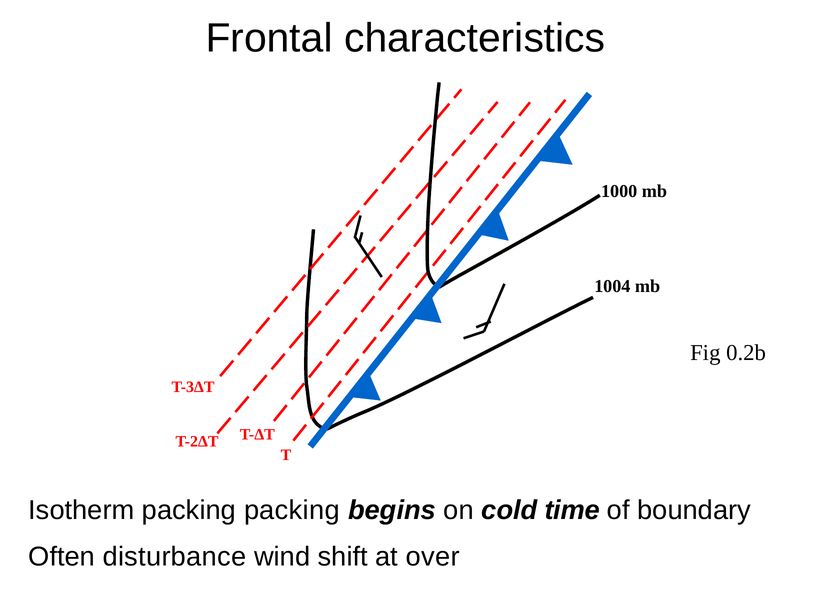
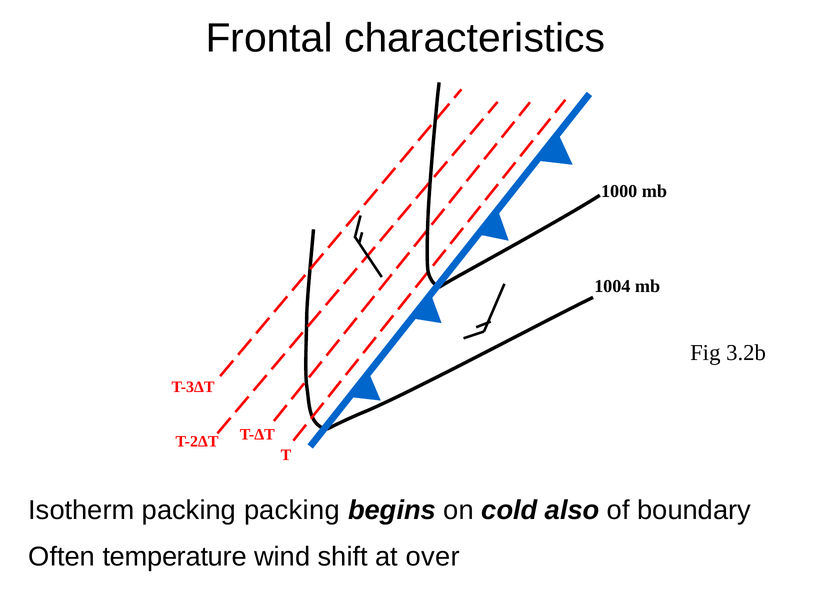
0.2b: 0.2b -> 3.2b (746, 353)
time: time -> also (572, 511)
disturbance: disturbance -> temperature (175, 557)
